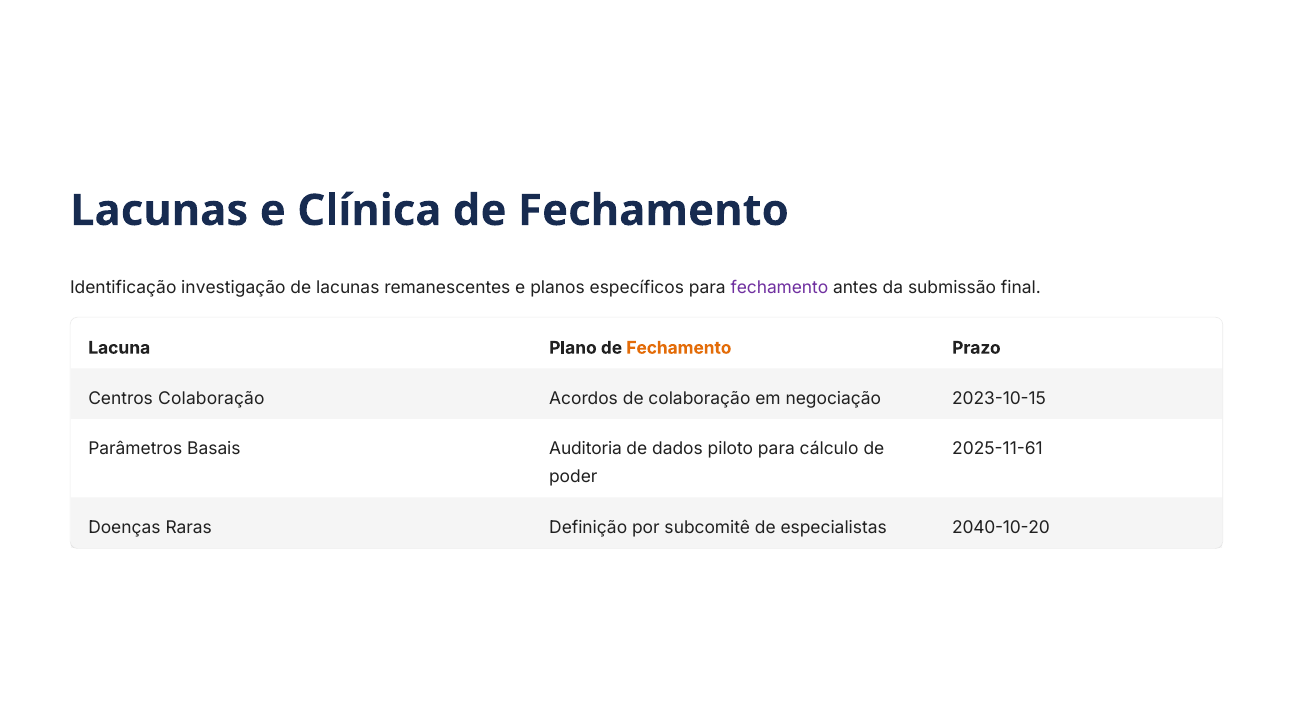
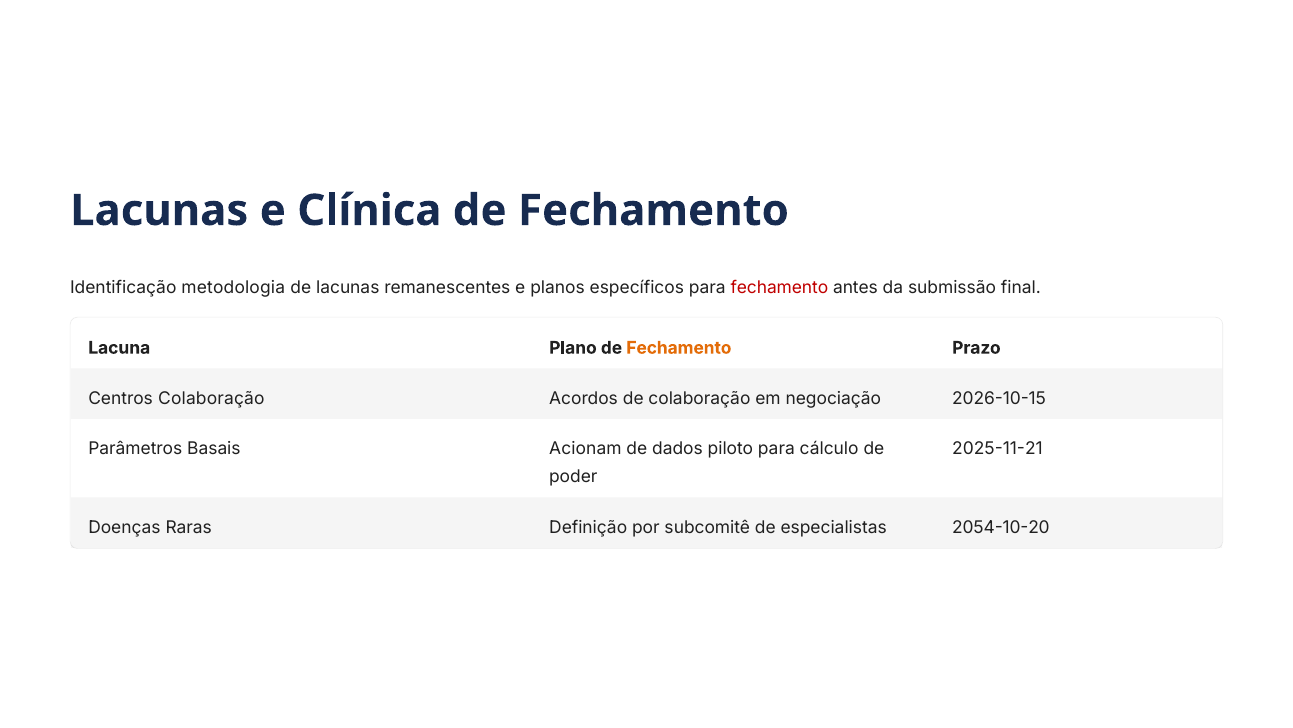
investigação: investigação -> metodologia (233, 288)
fechamento colour: purple -> red (779, 288)
2023-10-15: 2023-10-15 -> 2026-10-15 (999, 398)
Auditoria: Auditoria -> Acionam (585, 448)
2025-11-61: 2025-11-61 -> 2025-11-21 (997, 448)
2040-10-20: 2040-10-20 -> 2054-10-20 (1001, 527)
